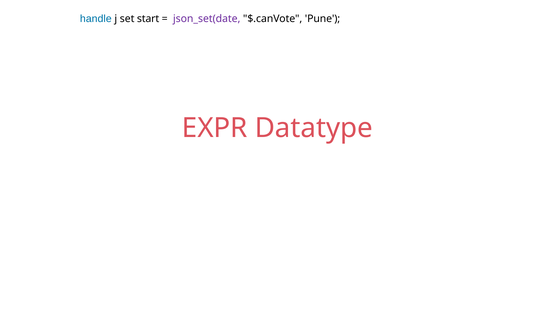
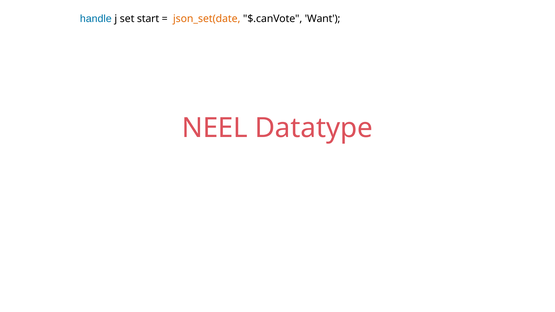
json_set(date colour: purple -> orange (207, 19)
Pune: Pune -> Want (323, 19)
EXPR: EXPR -> NEEL (215, 128)
